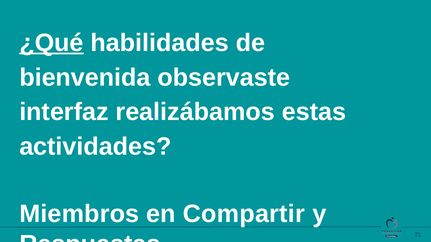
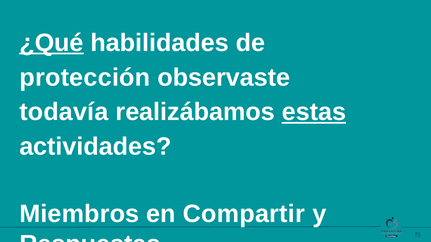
bienvenida: bienvenida -> protección (85, 78)
interfaz: interfaz -> todavía (64, 112)
estas underline: none -> present (314, 112)
